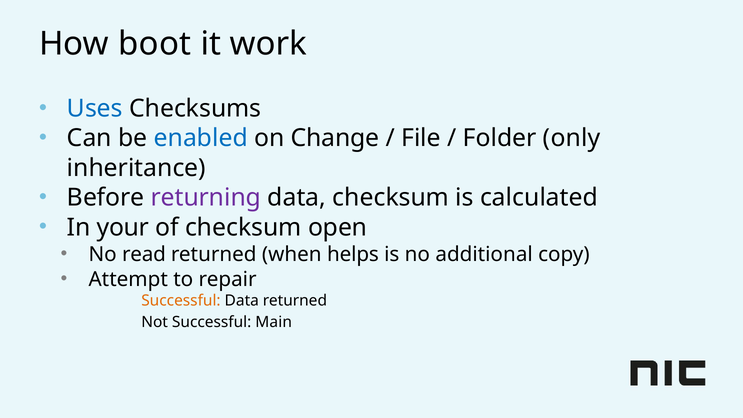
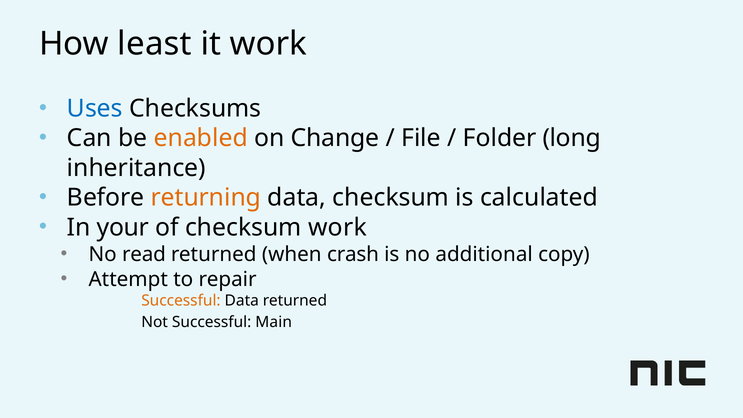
boot: boot -> least (155, 44)
enabled colour: blue -> orange (201, 138)
only: only -> long (572, 138)
returning colour: purple -> orange (206, 198)
checksum open: open -> work (337, 227)
helps: helps -> crash (353, 254)
